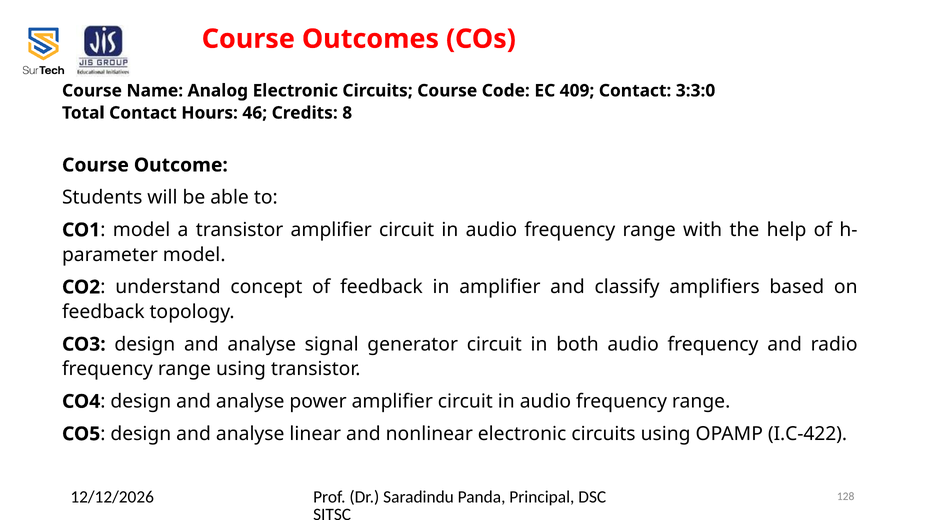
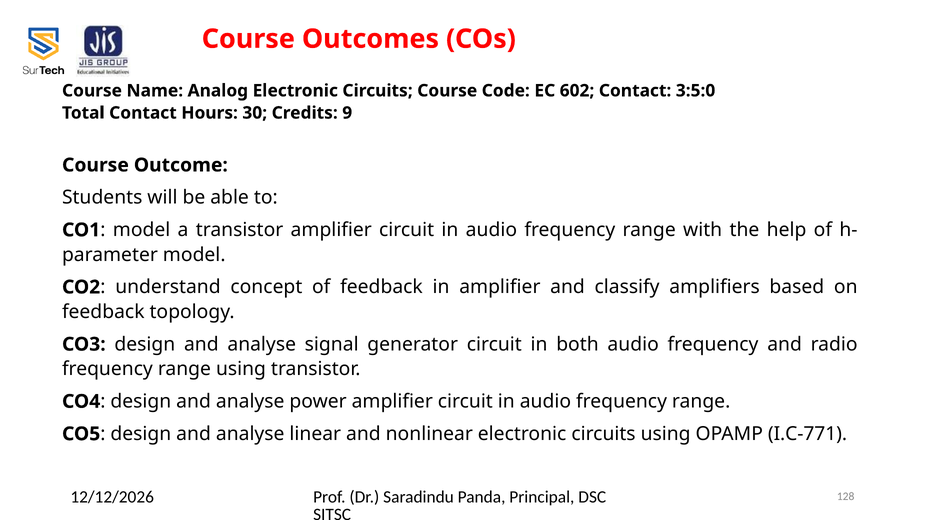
409: 409 -> 602 (577, 91)
3:3:0: 3:3:0 -> 3:5:0 (696, 91)
46: 46 -> 30 (255, 113)
8: 8 -> 9 (347, 113)
I.C-422: I.C-422 -> I.C-771 (808, 434)
